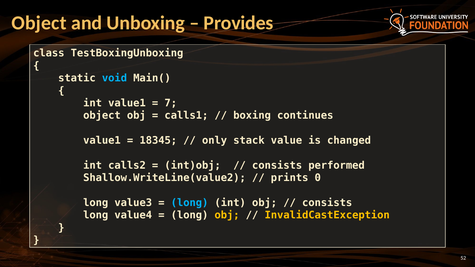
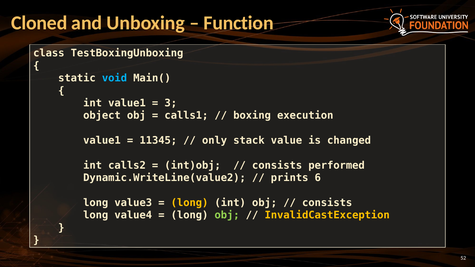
Object: Object -> Cloned (39, 23)
Provides: Provides -> Function (239, 23)
7: 7 -> 3 (171, 103)
continues: continues -> execution (305, 116)
18345: 18345 -> 11345 (158, 141)
Shallow.WriteLine(value2: Shallow.WriteLine(value2 -> Dynamic.WriteLine(value2 (165, 178)
0: 0 -> 6 (318, 178)
long colour: light blue -> yellow (190, 203)
obj colour: yellow -> light green (227, 215)
